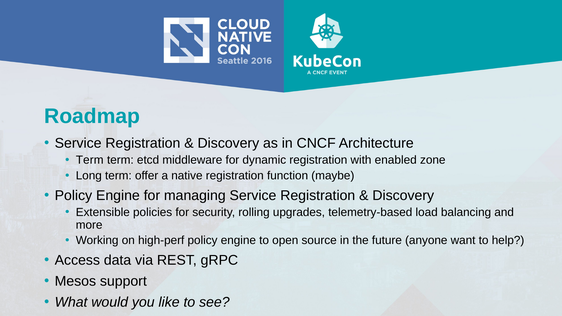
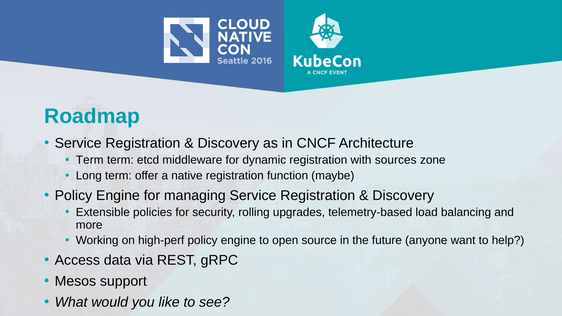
enabled: enabled -> sources (396, 160)
